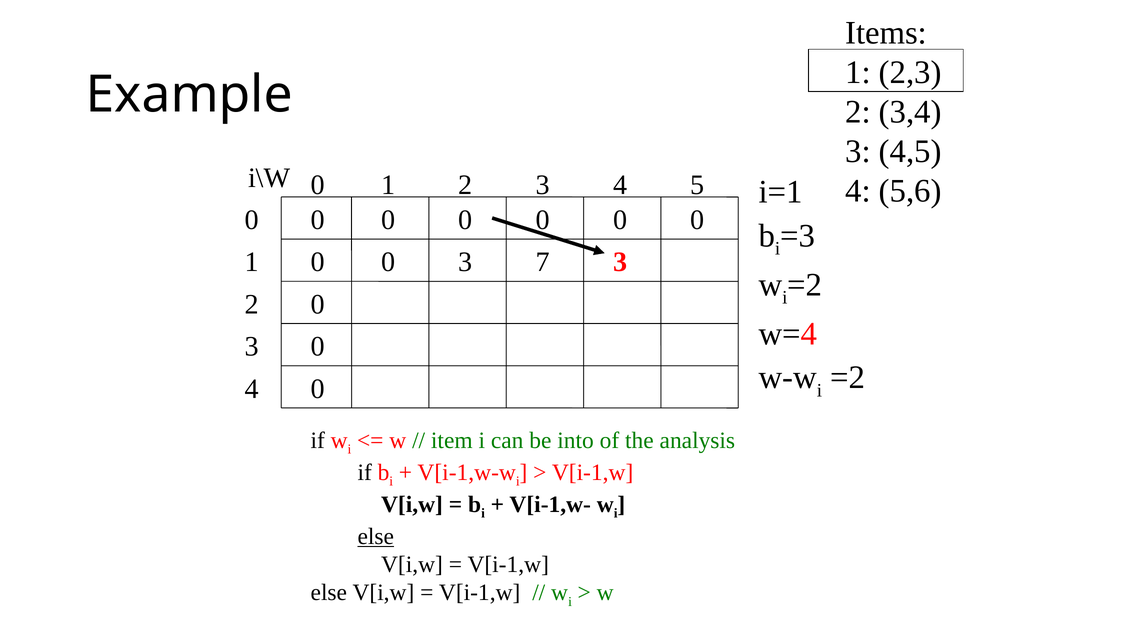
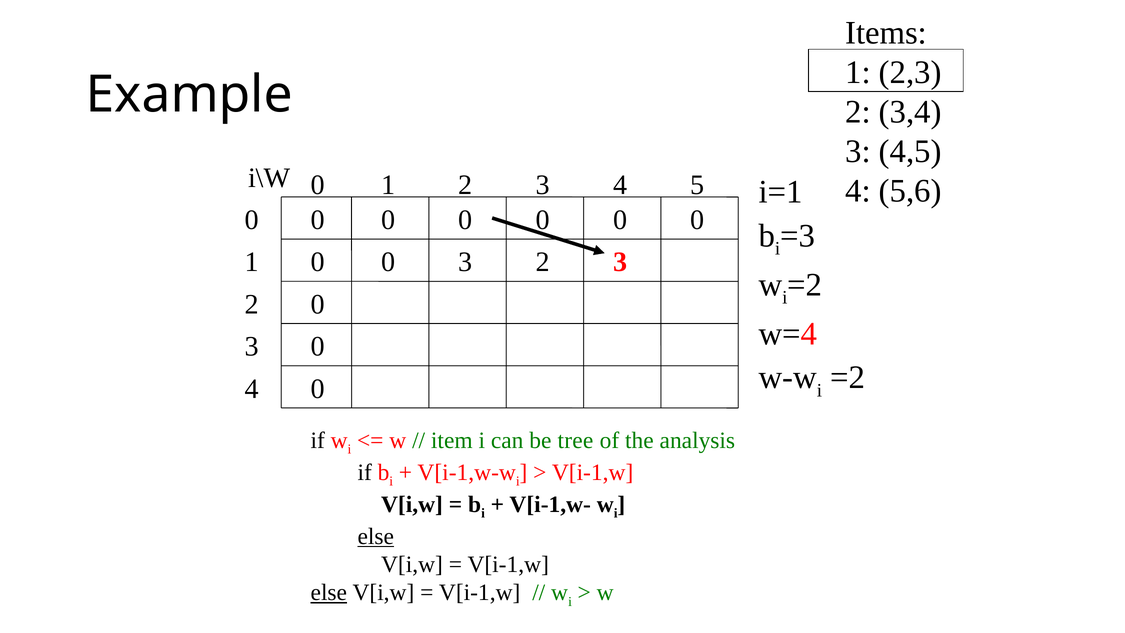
3 7: 7 -> 2 (543, 262)
into: into -> tree (575, 440)
else underline: none -> present (329, 592)
